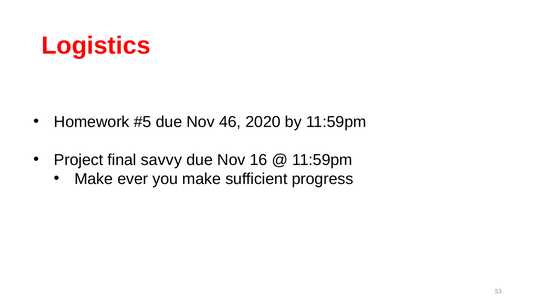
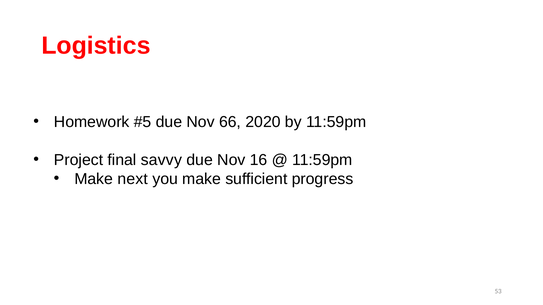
46: 46 -> 66 (230, 122)
ever: ever -> next (133, 179)
